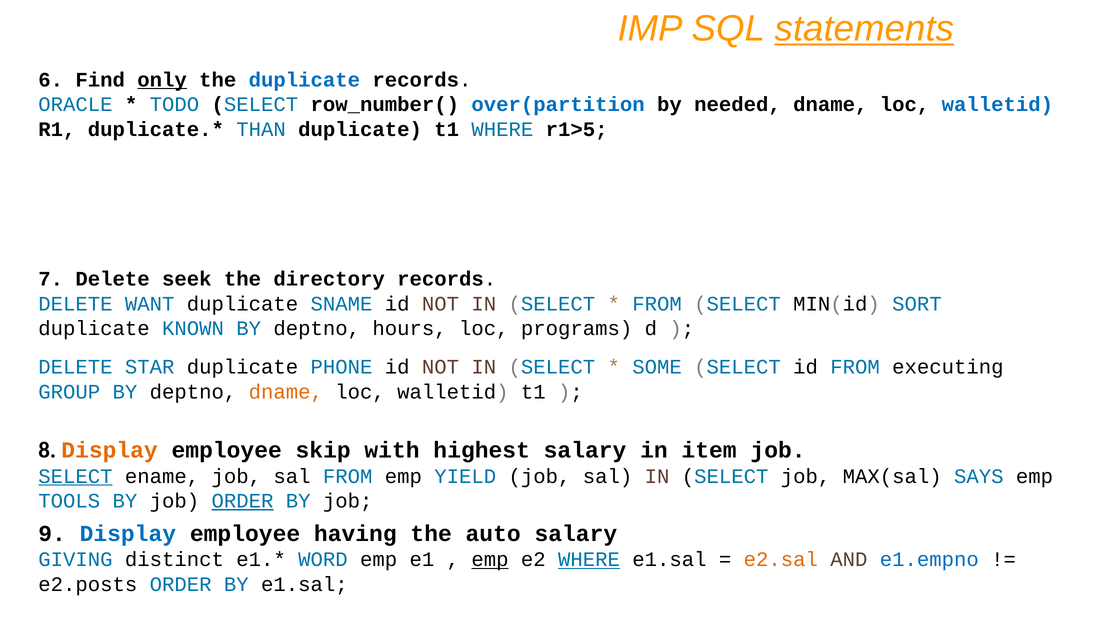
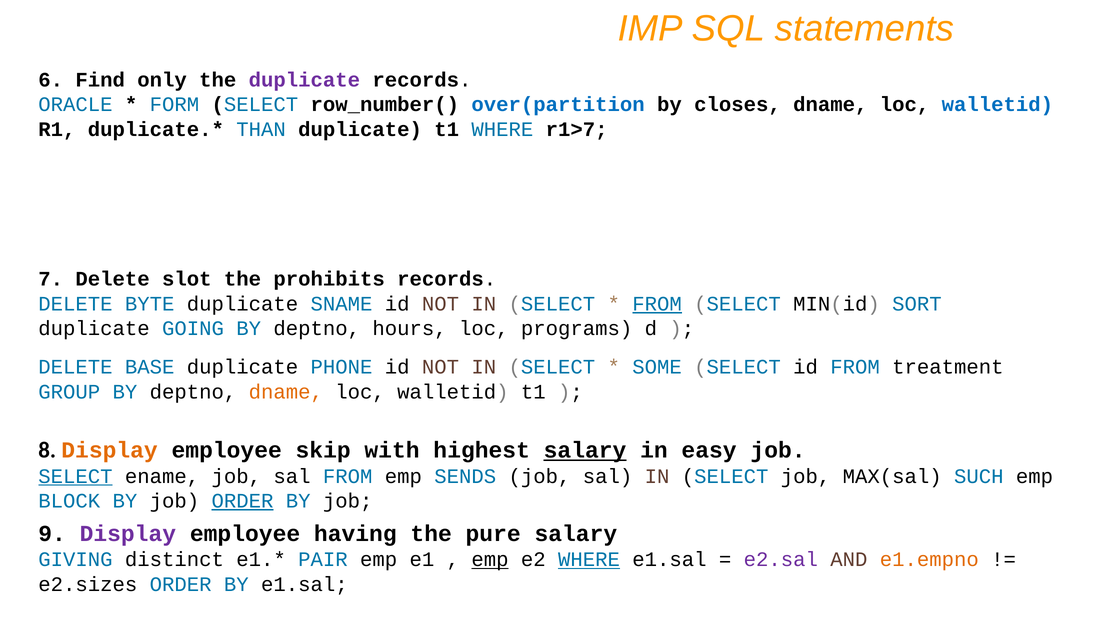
statements underline: present -> none (864, 29)
only underline: present -> none (162, 80)
duplicate colour: blue -> purple (304, 80)
TODO: TODO -> FORM (174, 104)
needed: needed -> closes (738, 104)
r1>5: r1>5 -> r1>7 (577, 129)
seek: seek -> slot (187, 279)
directory: directory -> prohibits (329, 279)
WANT: WANT -> BYTE (150, 304)
FROM underline: none -> present (657, 304)
KNOWN: KNOWN -> GOING (193, 328)
STAR: STAR -> BASE (150, 367)
executing: executing -> treatment (948, 367)
salary underline: none -> present (585, 450)
item: item -> easy (709, 450)
YIELD: YIELD -> SENDS (465, 476)
SAYS: SAYS -> SUCH (979, 476)
TOOLS: TOOLS -> BLOCK (69, 501)
Display colour: blue -> purple (128, 533)
auto: auto -> pure (493, 533)
WORD: WORD -> PAIR (323, 559)
e2.sal colour: orange -> purple (781, 559)
e1.empno colour: blue -> orange (929, 559)
e2.posts: e2.posts -> e2.sizes (88, 584)
